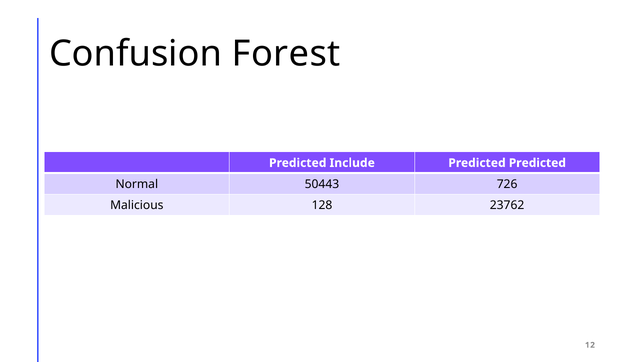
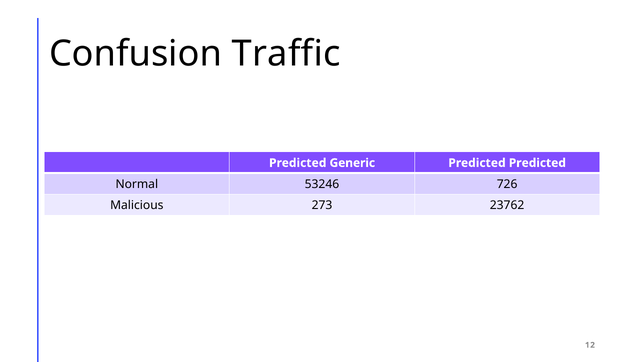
Forest: Forest -> Traffic (286, 54)
Include: Include -> Generic (352, 163)
50443: 50443 -> 53246 (322, 184)
128: 128 -> 273 (322, 206)
